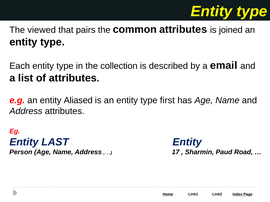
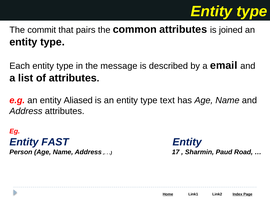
viewed: viewed -> commit (42, 30)
collection: collection -> message (119, 66)
first: first -> text (167, 101)
LAST: LAST -> FAST (55, 142)
